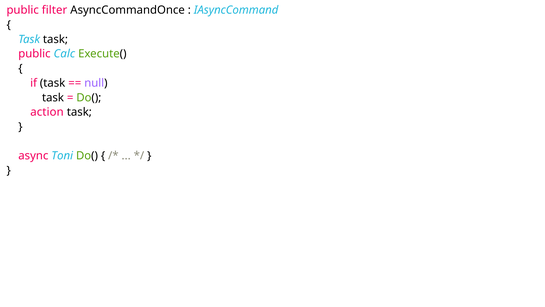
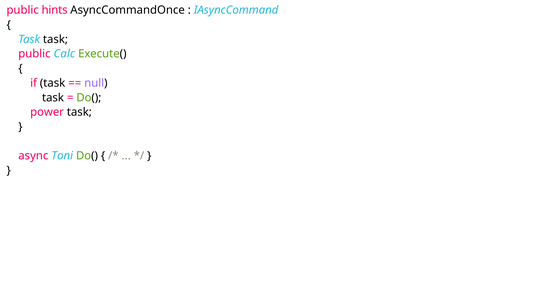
filter: filter -> hints (55, 10)
action: action -> power (47, 112)
